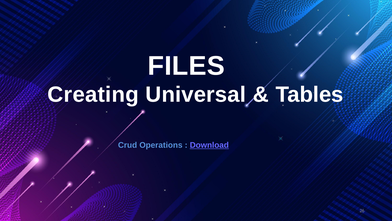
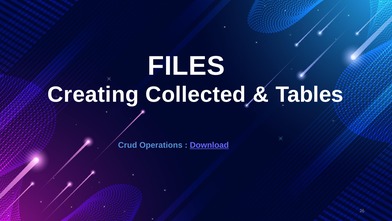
Universal: Universal -> Collected (196, 94)
